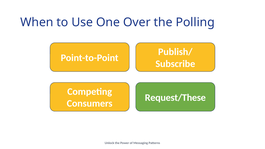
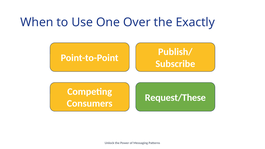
Polling: Polling -> Exactly (195, 22)
